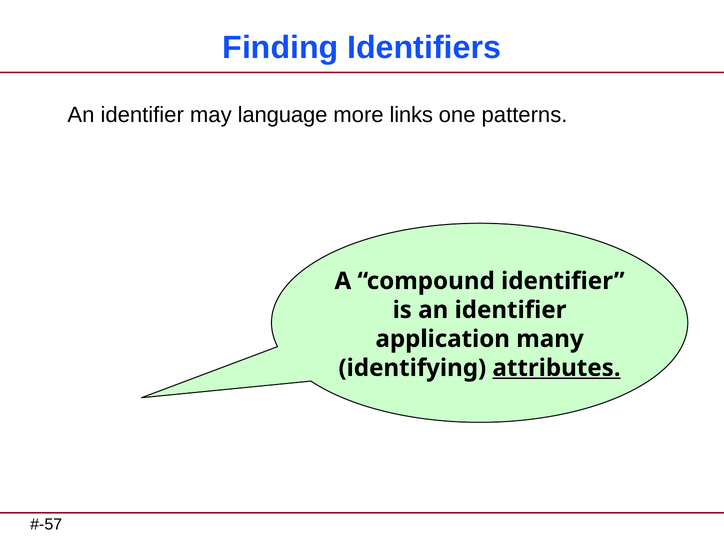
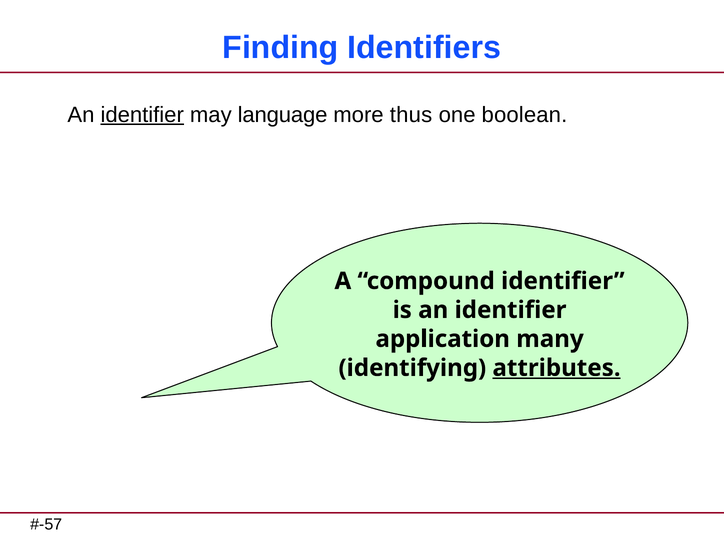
identifier underline: none -> present (142, 115)
links: links -> thus (411, 115)
patterns: patterns -> boolean (524, 115)
